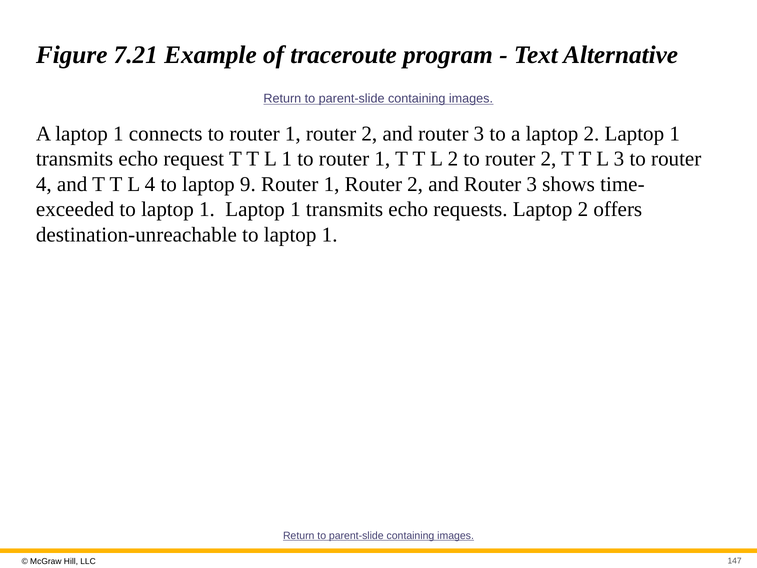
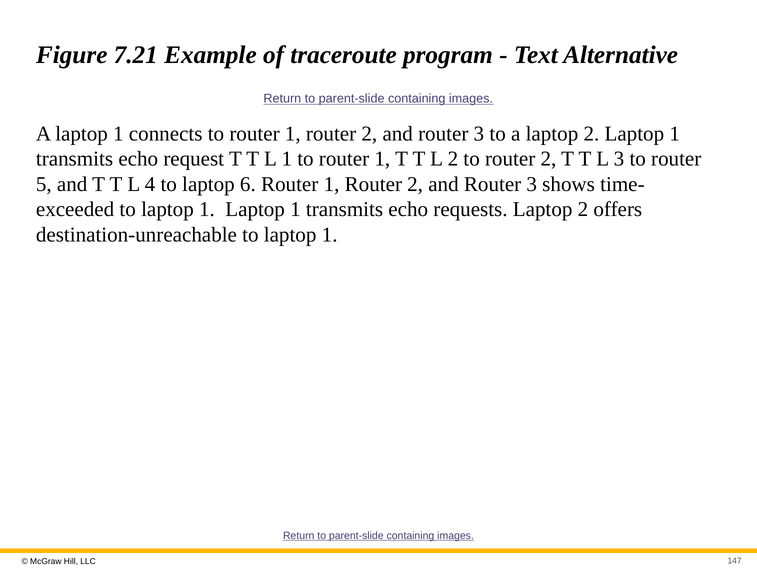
4: 4 -> 5 (44, 184)
9: 9 -> 6 (248, 184)
